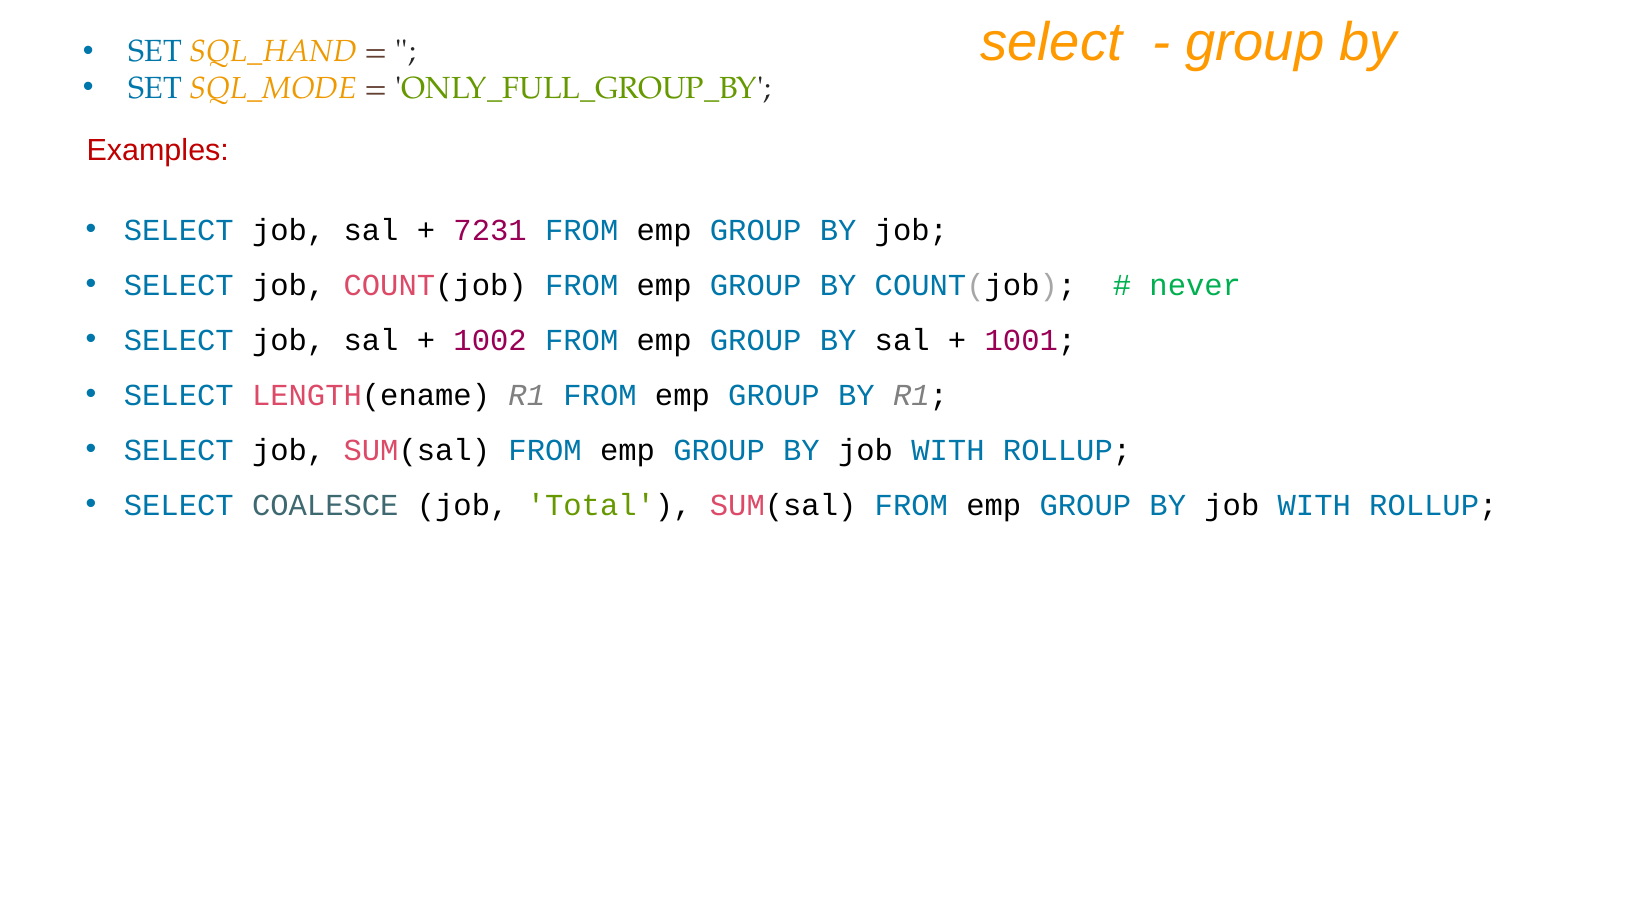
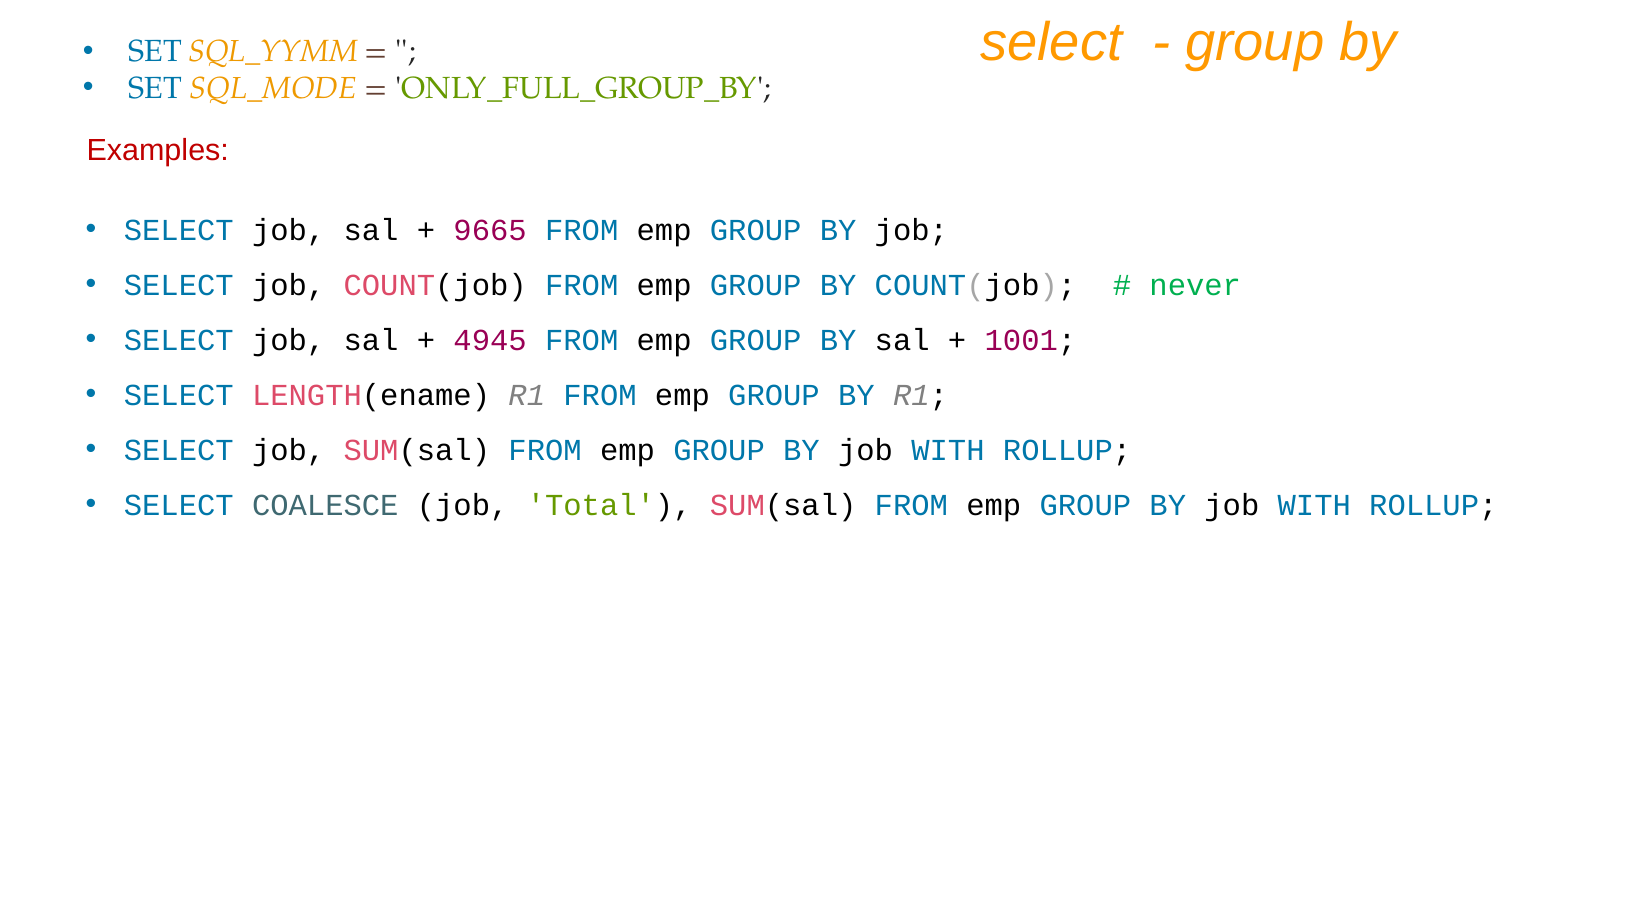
SQL_HAND: SQL_HAND -> SQL_YYMM (273, 52)
7231: 7231 -> 9665 (490, 230)
1002: 1002 -> 4945 (490, 340)
